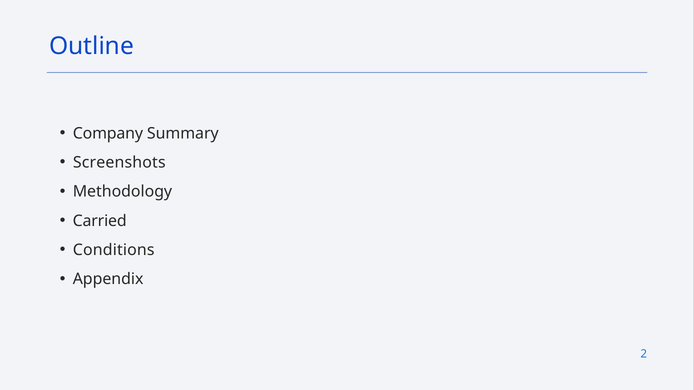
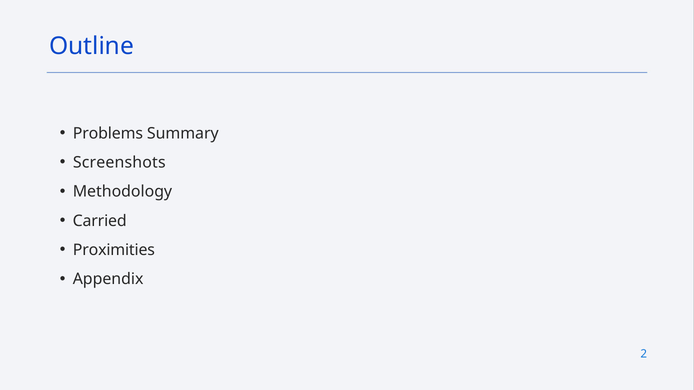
Company: Company -> Problems (108, 134)
Conditions: Conditions -> Proximities (114, 250)
